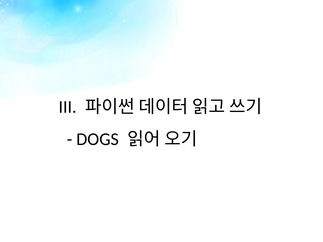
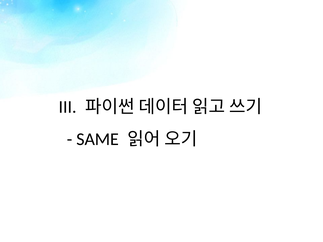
DOGS: DOGS -> SAME (98, 139)
